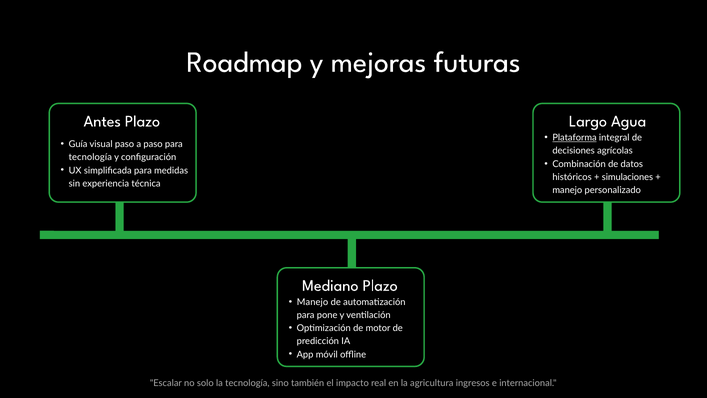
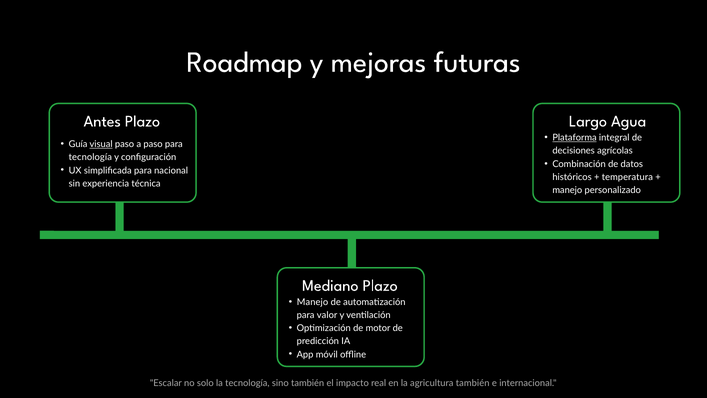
visual underline: none -> present (101, 144)
medidas: medidas -> nacional (171, 170)
simulaciones: simulaciones -> temperatura (627, 177)
pone: pone -> valor (327, 315)
agricultura ingresos: ingresos -> también (473, 383)
